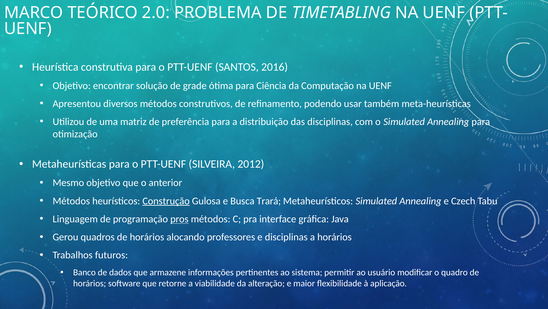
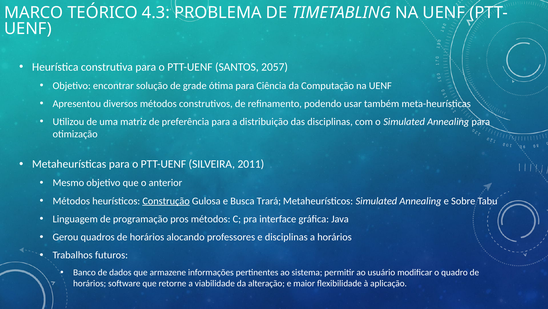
2.0: 2.0 -> 4.3 (156, 13)
2016: 2016 -> 2057 (275, 67)
2012: 2012 -> 2011 (251, 164)
Czech: Czech -> Sobre (463, 201)
pros underline: present -> none (179, 219)
